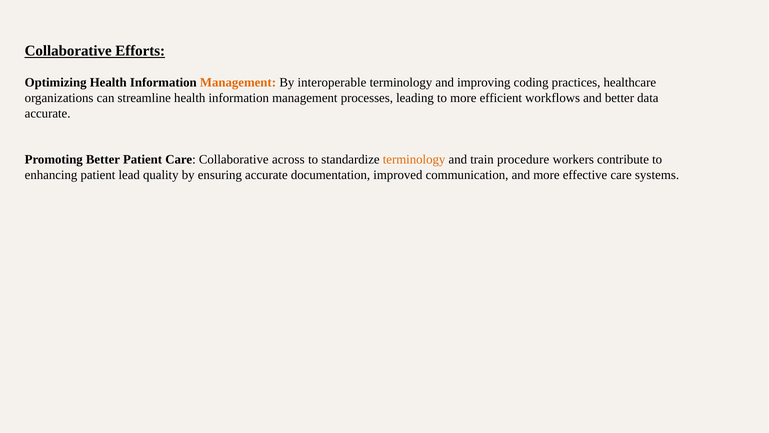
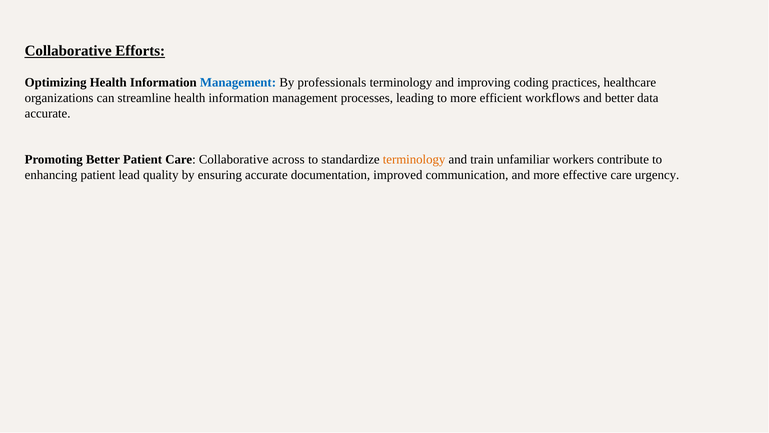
Management colour: orange -> blue (238, 83)
interoperable: interoperable -> professionals (332, 83)
procedure: procedure -> unfamiliar (523, 159)
systems: systems -> urgency (657, 175)
